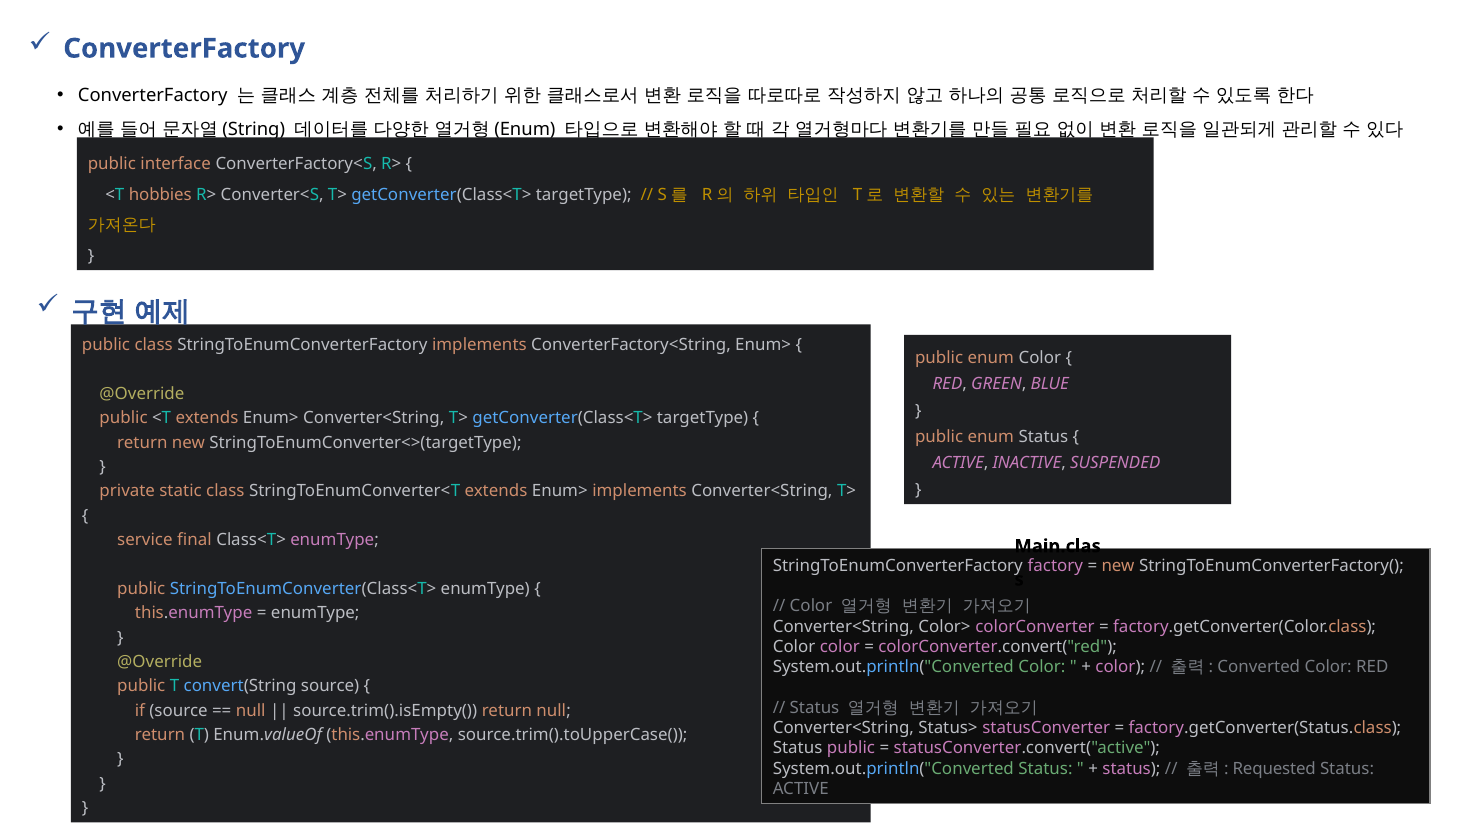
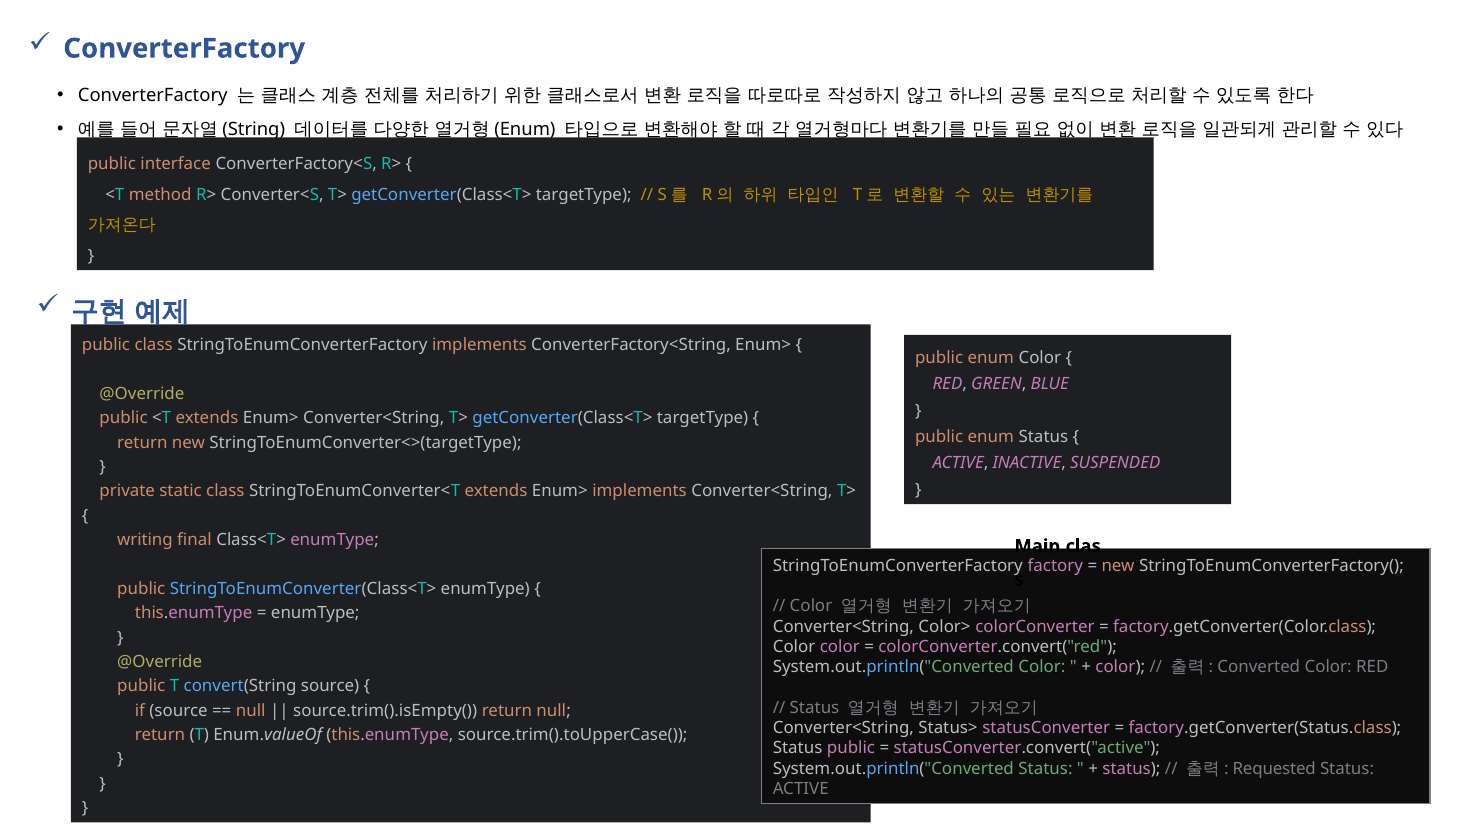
hobbies: hobbies -> method (160, 195)
service: service -> writing (145, 540)
